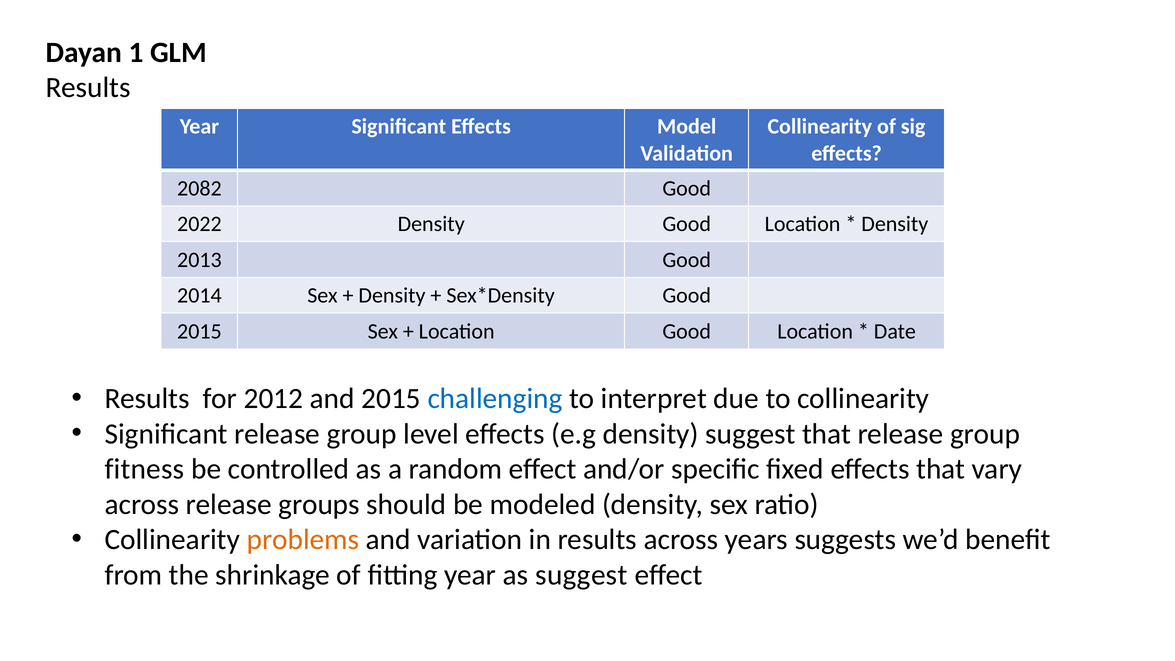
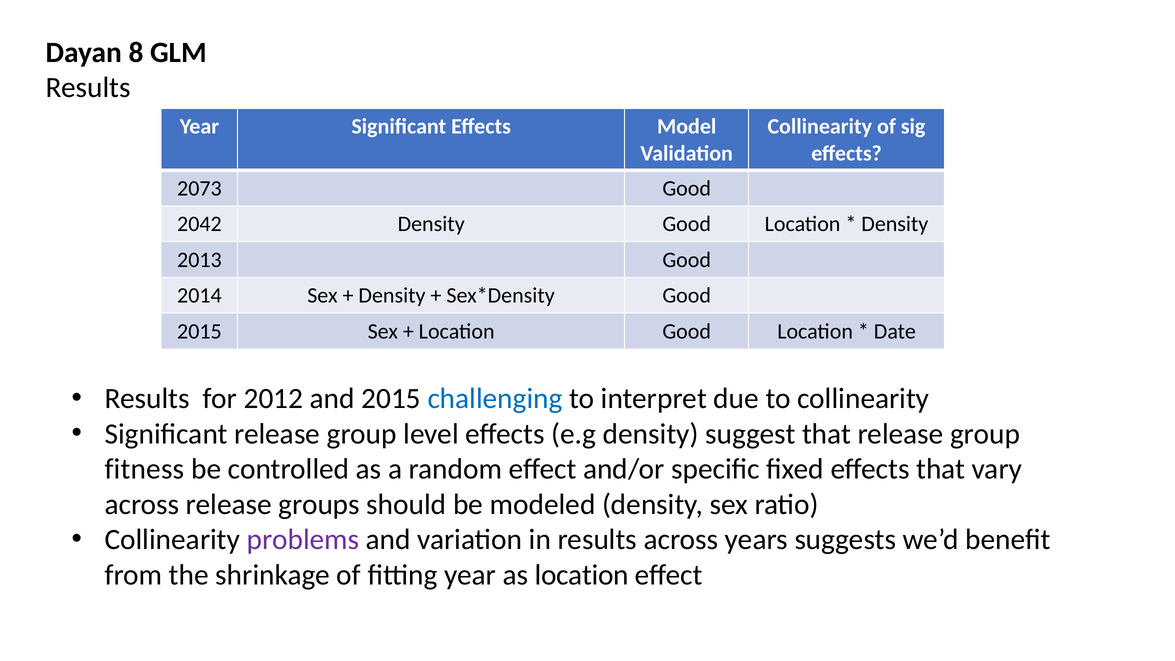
1: 1 -> 8 (136, 52)
2082: 2082 -> 2073 (199, 188)
2022: 2022 -> 2042 (199, 224)
problems colour: orange -> purple (303, 540)
as suggest: suggest -> location (582, 575)
